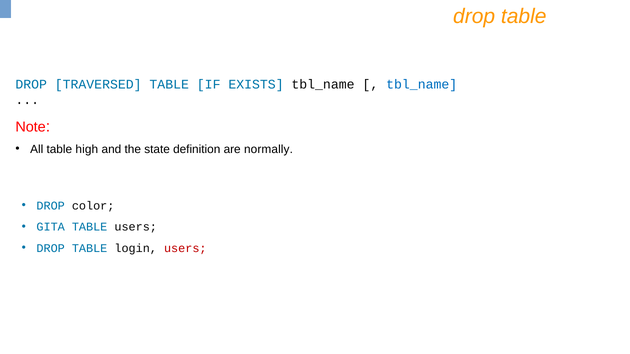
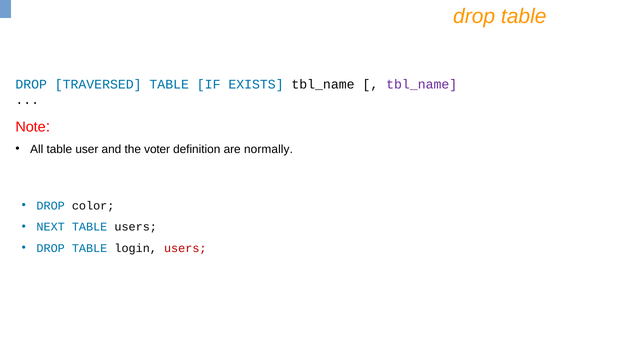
tbl_name colour: blue -> purple (422, 84)
high: high -> user (87, 149)
state: state -> voter (157, 149)
GITA: GITA -> NEXT (51, 227)
